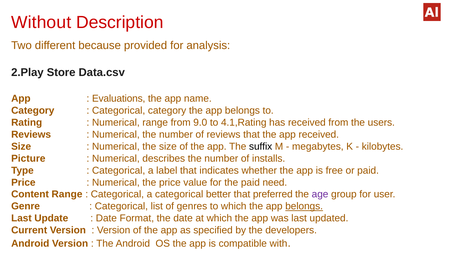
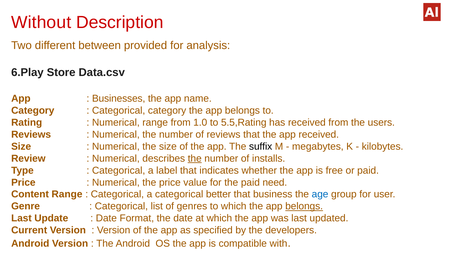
because: because -> between (100, 45)
2.Play: 2.Play -> 6.Play (27, 72)
Evaluations: Evaluations -> Businesses (119, 99)
9.0: 9.0 -> 1.0 (200, 123)
4.1,Rating: 4.1,Rating -> 5.5,Rating (244, 123)
Picture: Picture -> Review (28, 158)
the underline: none -> present (195, 158)
preferred: preferred -> business (273, 194)
age colour: purple -> blue (320, 194)
